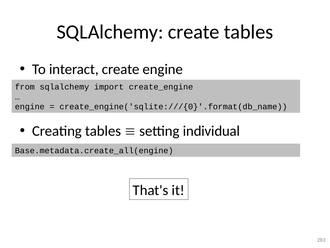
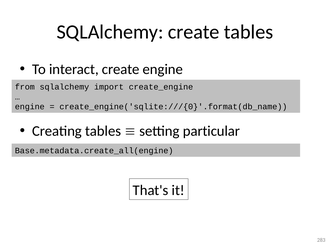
individual: individual -> particular (211, 131)
